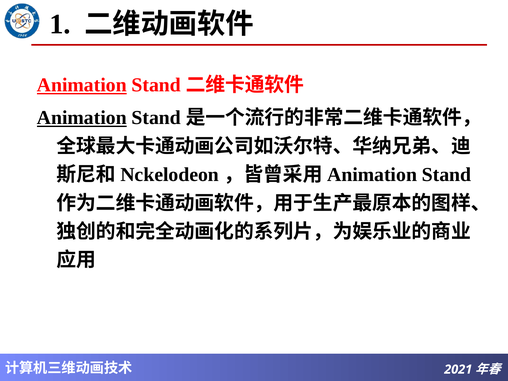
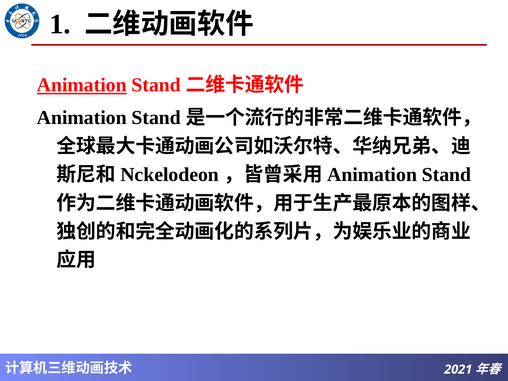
Animation underline: present -> none (82, 118)
